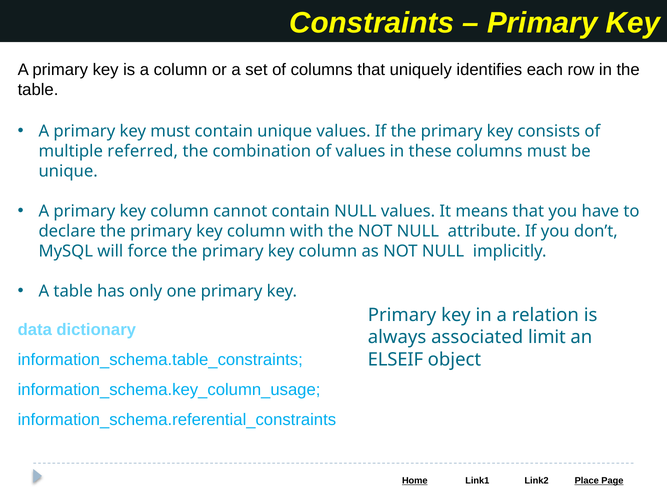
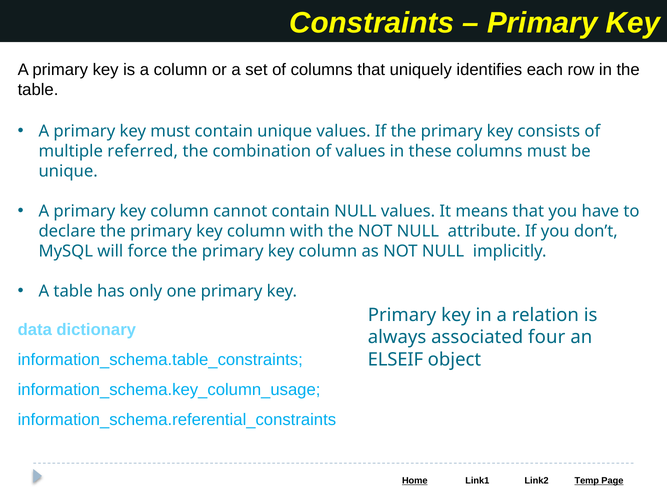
limit: limit -> four (547, 337)
Place: Place -> Temp (587, 481)
